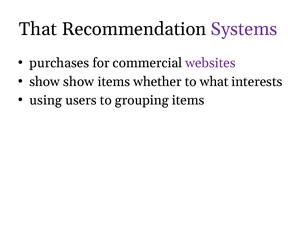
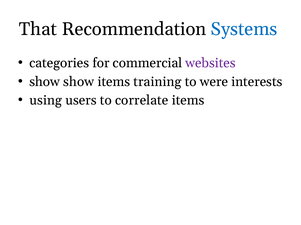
Systems colour: purple -> blue (244, 29)
purchases: purchases -> categories (59, 63)
whether: whether -> training (157, 82)
what: what -> were (214, 82)
grouping: grouping -> correlate (142, 101)
